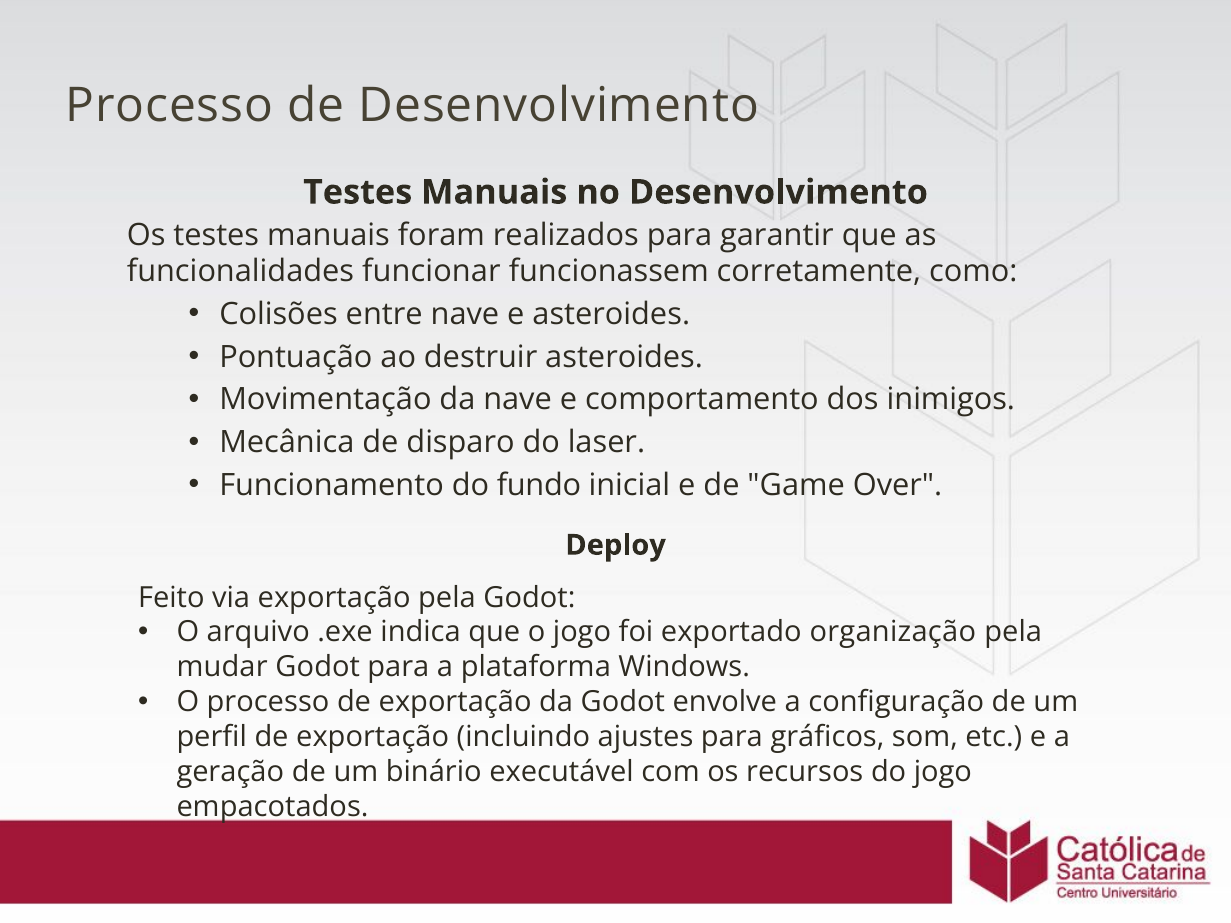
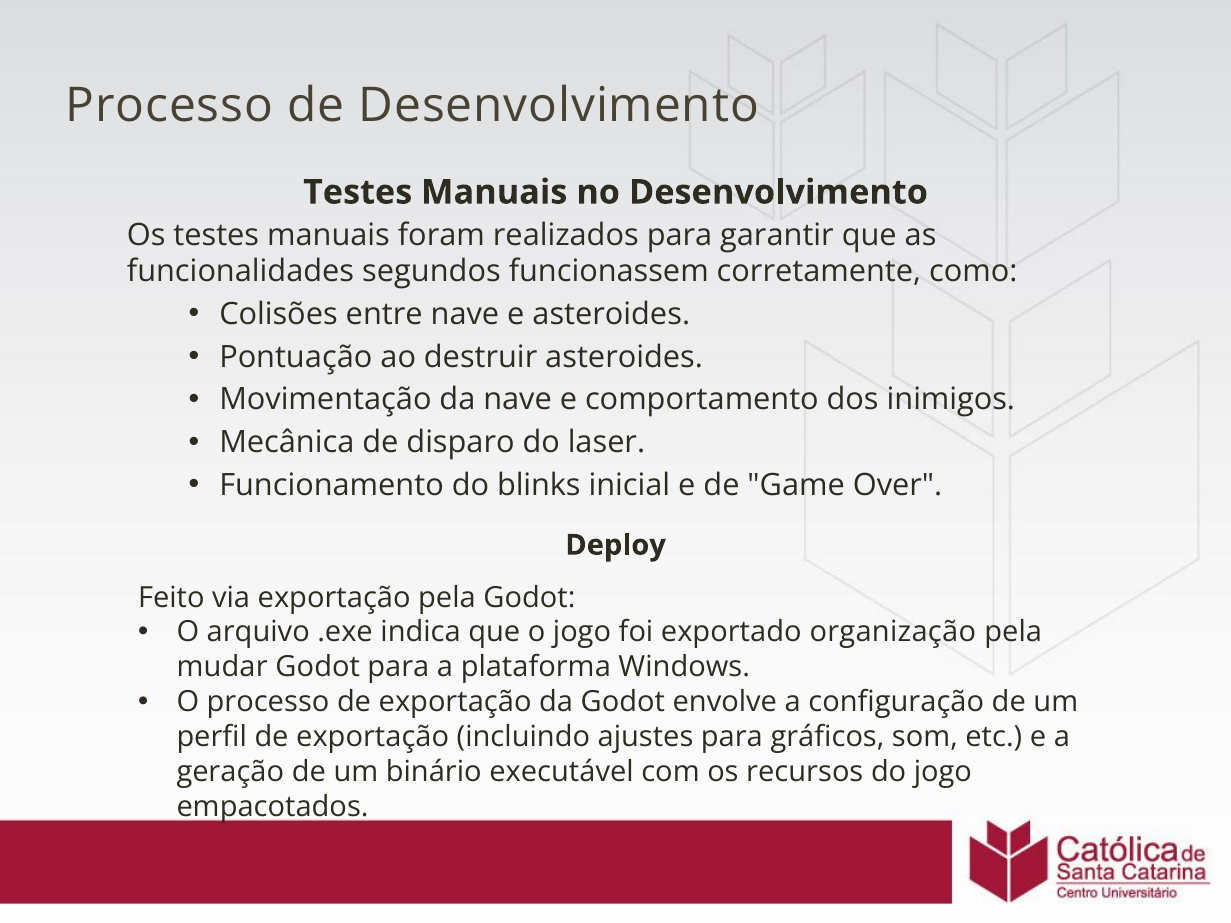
funcionar: funcionar -> segundos (431, 272)
fundo: fundo -> blinks (539, 485)
